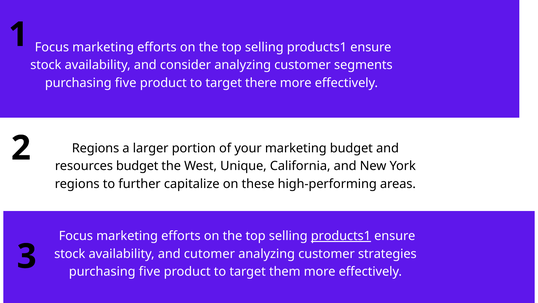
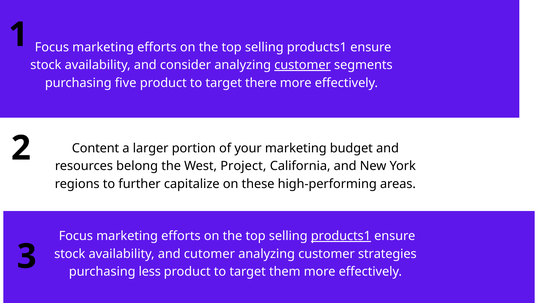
customer underline: none -> present (303, 65)
2 Regions: Regions -> Content (96, 148)
resources budget: budget -> belong (137, 166)
Unique: Unique -> Project (243, 166)
five: five -> less (150, 271)
